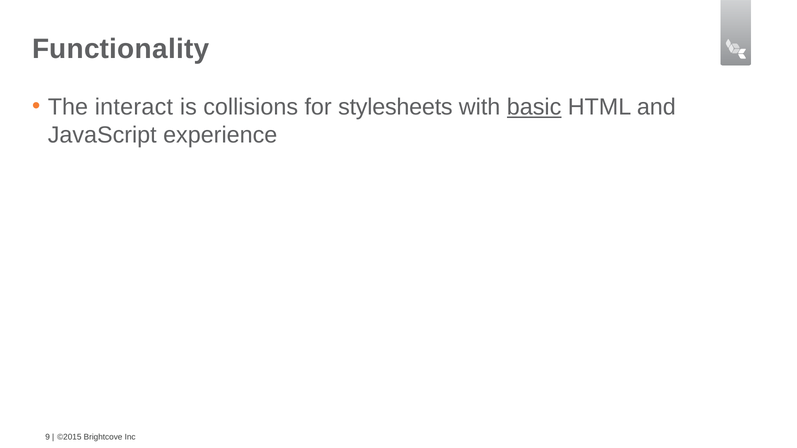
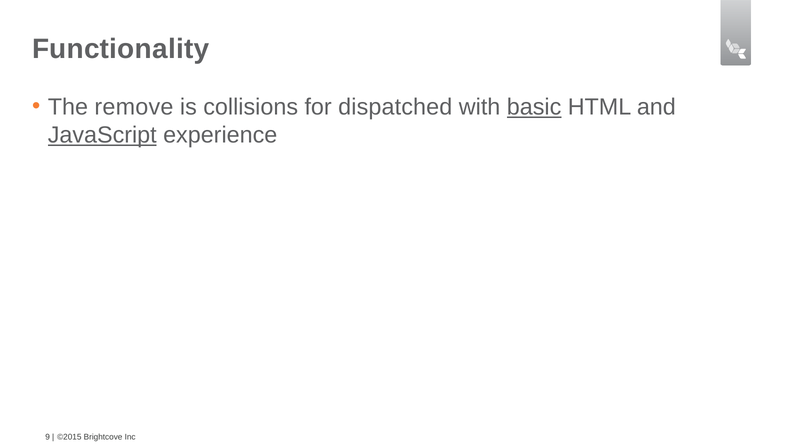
interact: interact -> remove (134, 107)
stylesheets: stylesheets -> dispatched (395, 107)
JavaScript underline: none -> present (102, 135)
